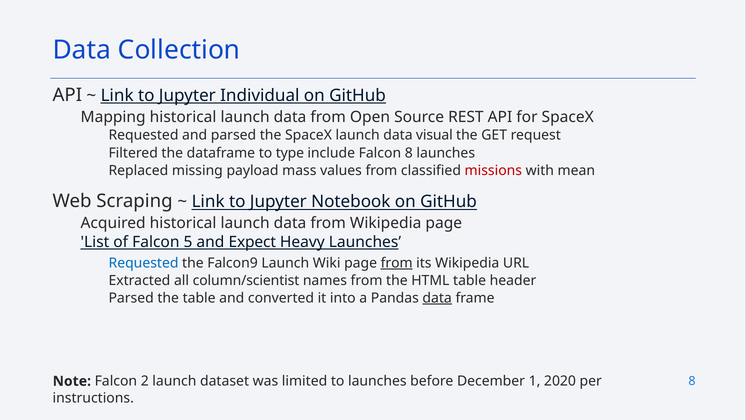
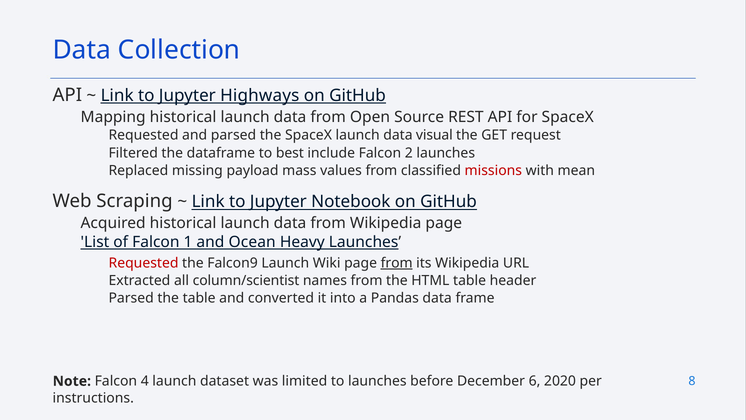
Individual: Individual -> Highways (260, 95)
type: type -> best (290, 153)
Falcon 8: 8 -> 2 (409, 153)
5: 5 -> 1 (188, 242)
Expect: Expect -> Ocean (252, 242)
Requested colour: blue -> red (144, 263)
data underline: present -> none (437, 298)
2: 2 -> 4 (145, 381)
1: 1 -> 6 (535, 381)
